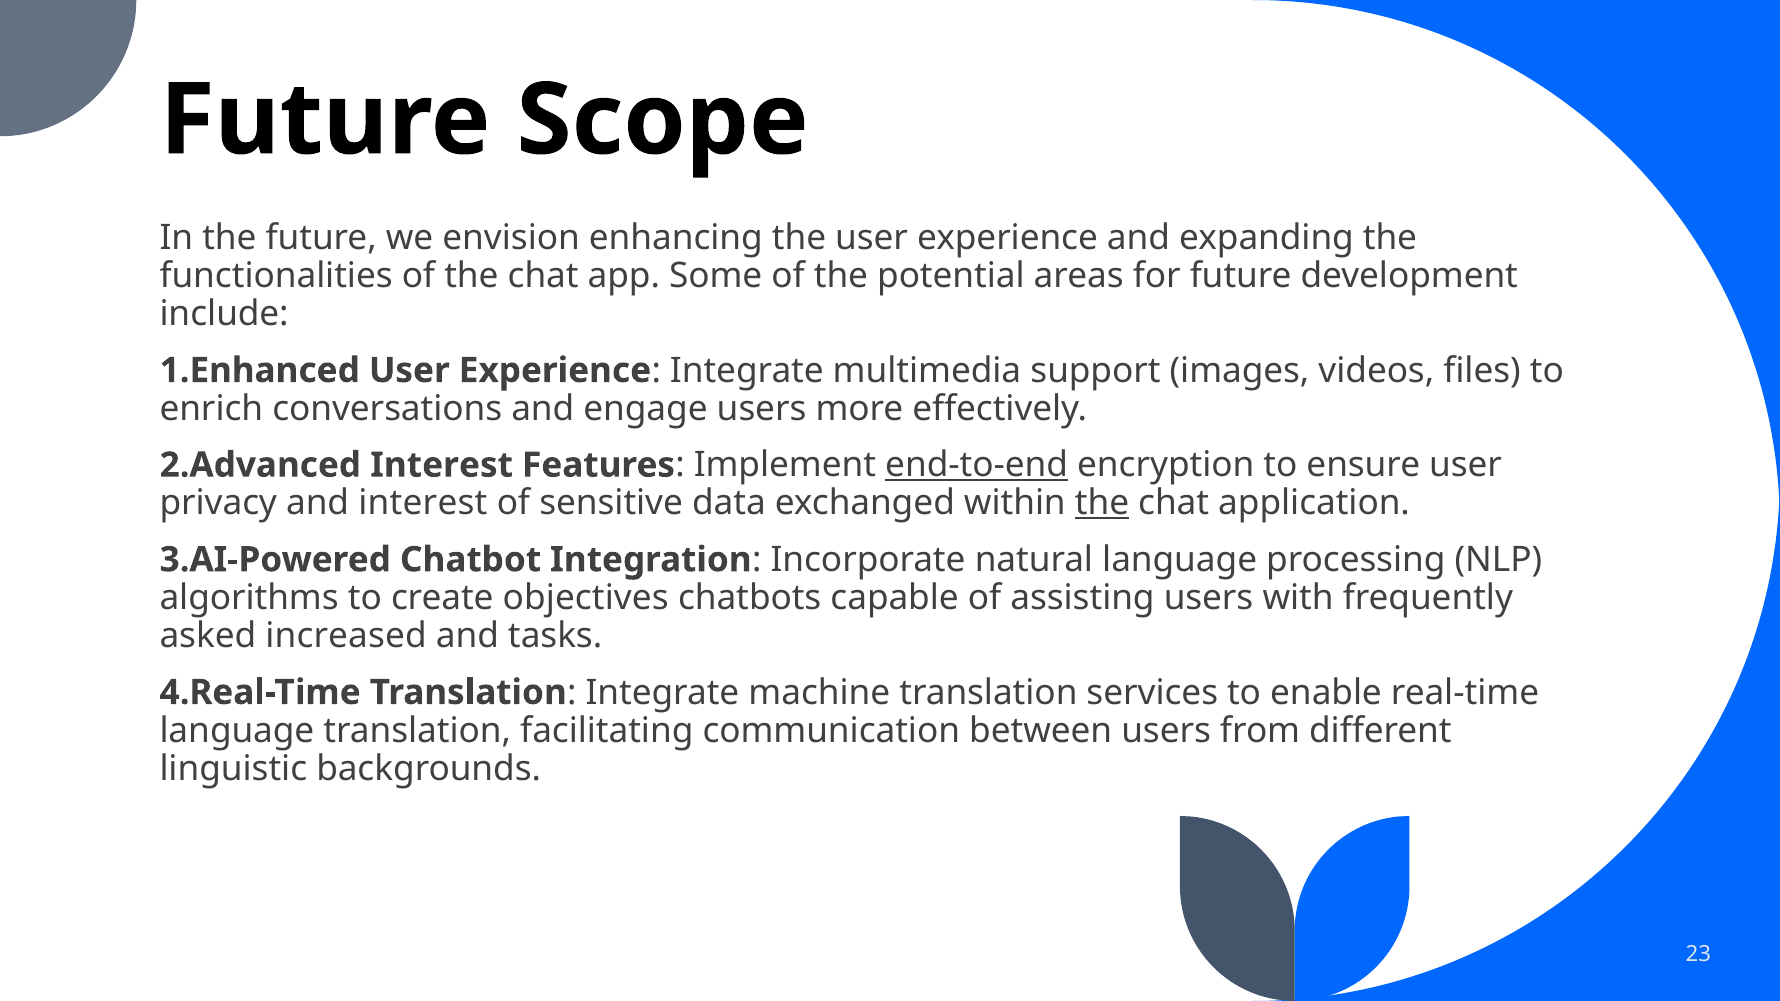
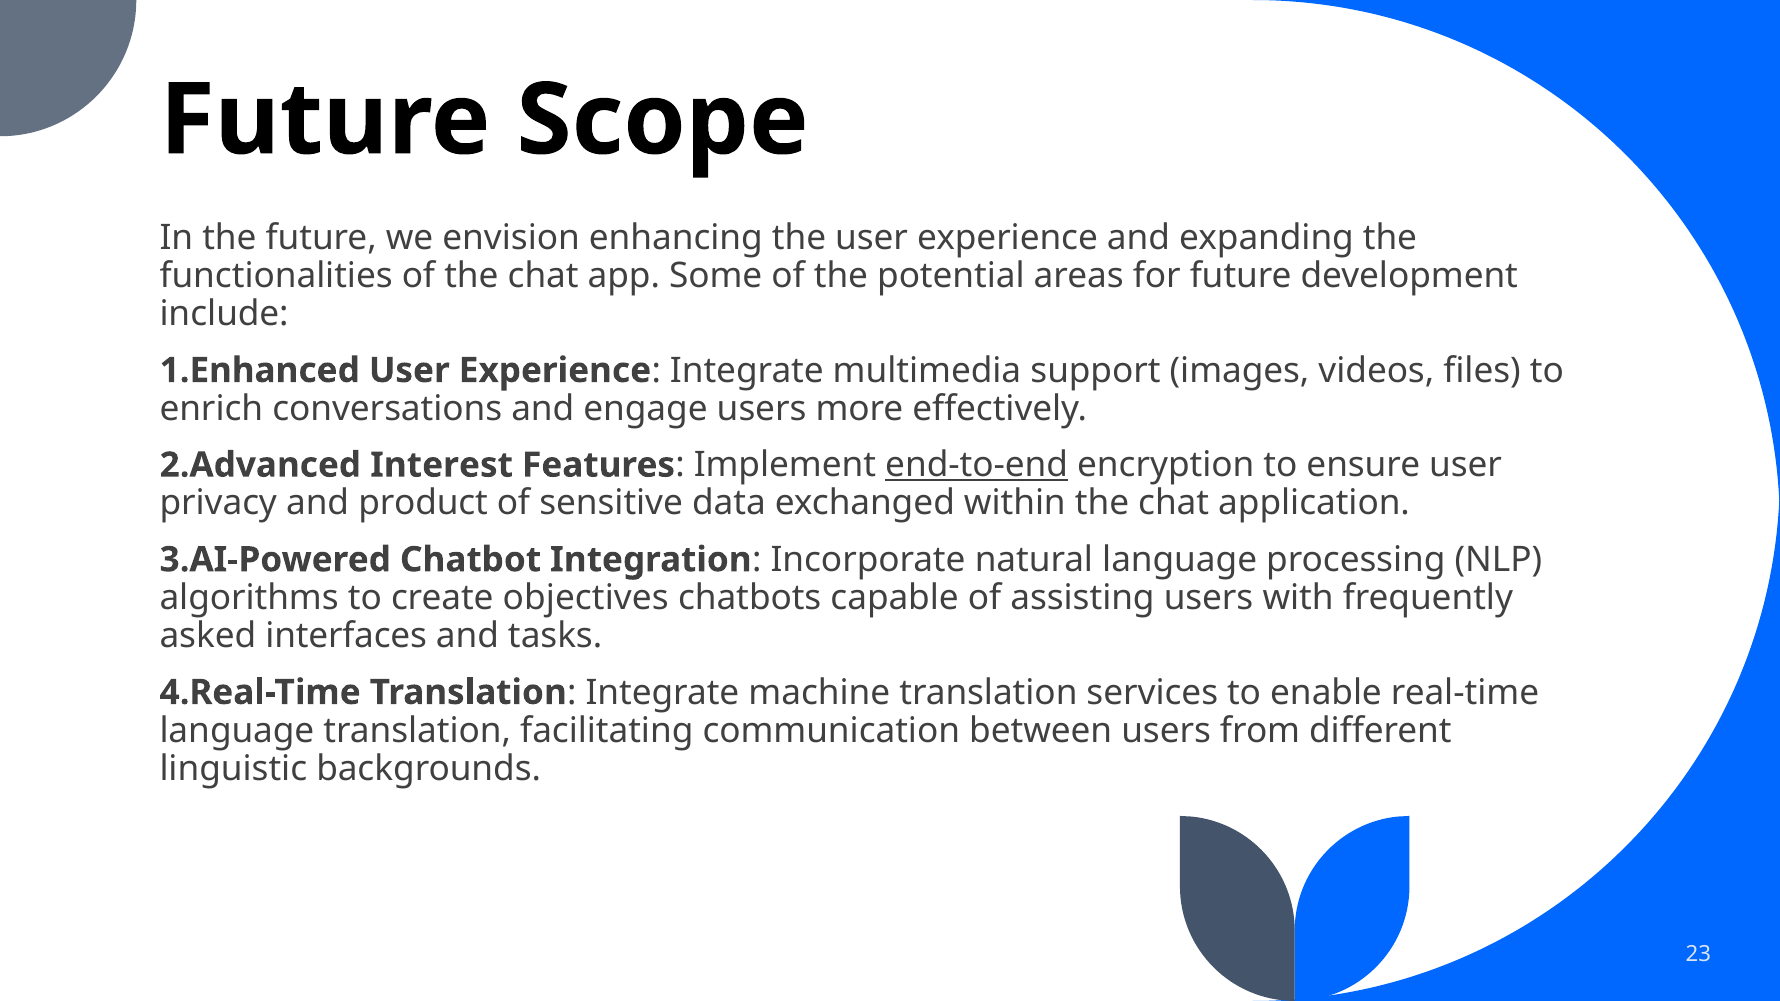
and interest: interest -> product (423, 503)
the underline: present -> none (1102, 503)
increased: increased -> interfaces (346, 636)
